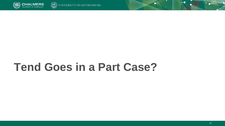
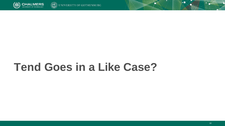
Part: Part -> Like (109, 67)
